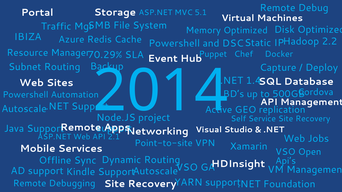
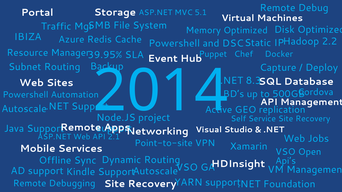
70.29%: 70.29% -> 39.95% (105, 55)
1.4: 1.4 -> 8.3 (254, 81)
